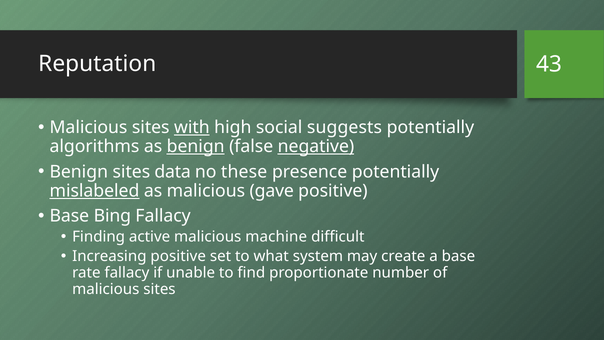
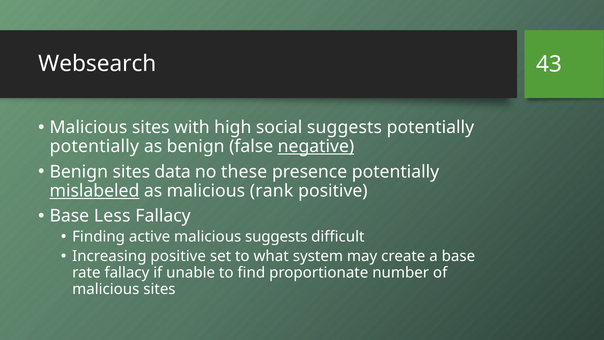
Reputation: Reputation -> Websearch (97, 64)
with underline: present -> none (192, 127)
algorithms: algorithms -> potentially (94, 146)
benign underline: present -> none (196, 146)
gave: gave -> rank (272, 191)
Bing: Bing -> Less (112, 216)
malicious machine: machine -> suggests (276, 237)
